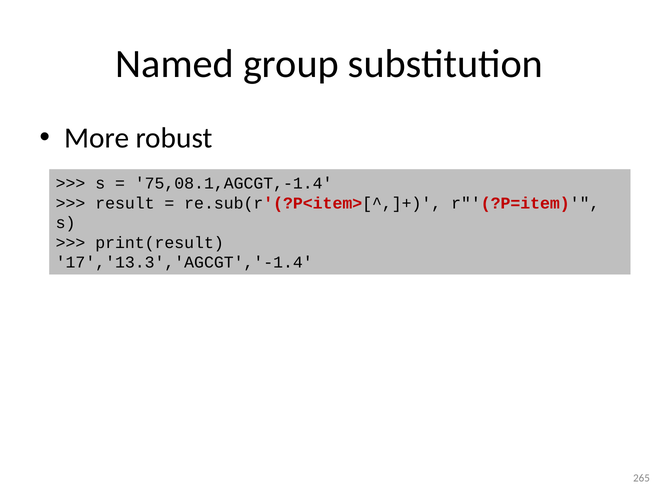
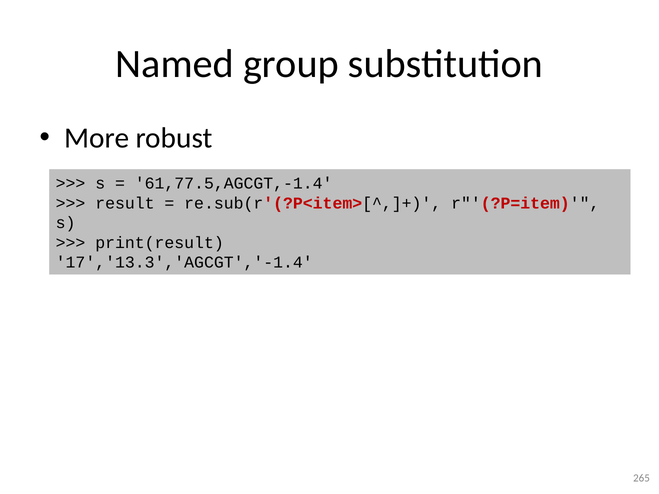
75,08.1,AGCGT,-1.4: 75,08.1,AGCGT,-1.4 -> 61,77.5,AGCGT,-1.4 (234, 184)
